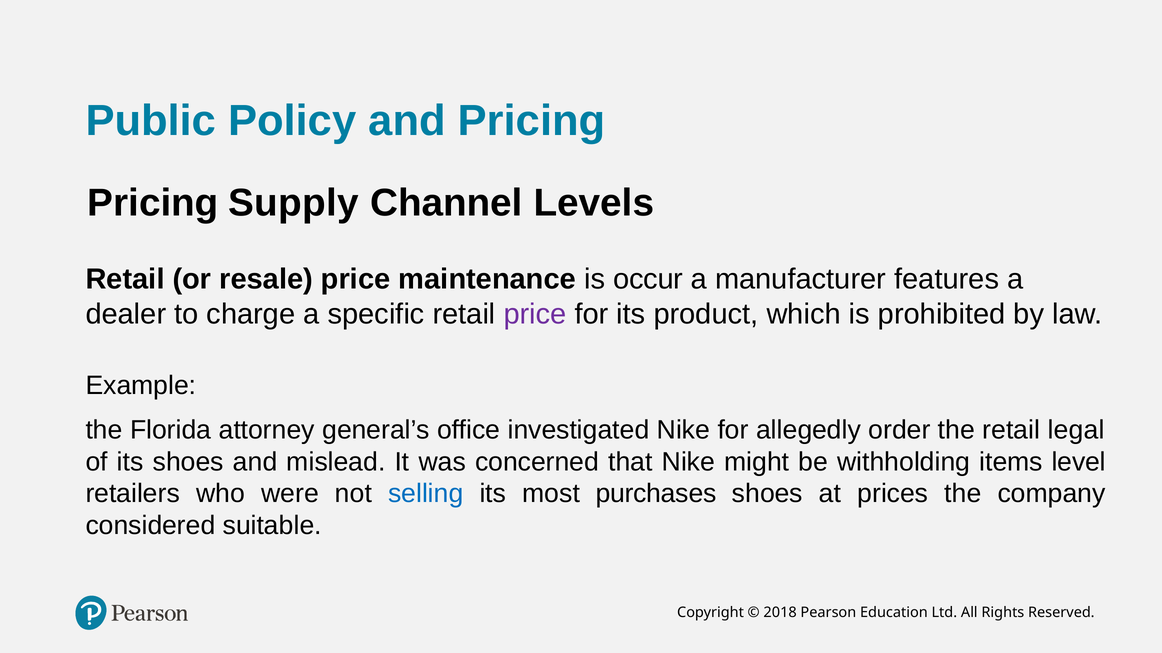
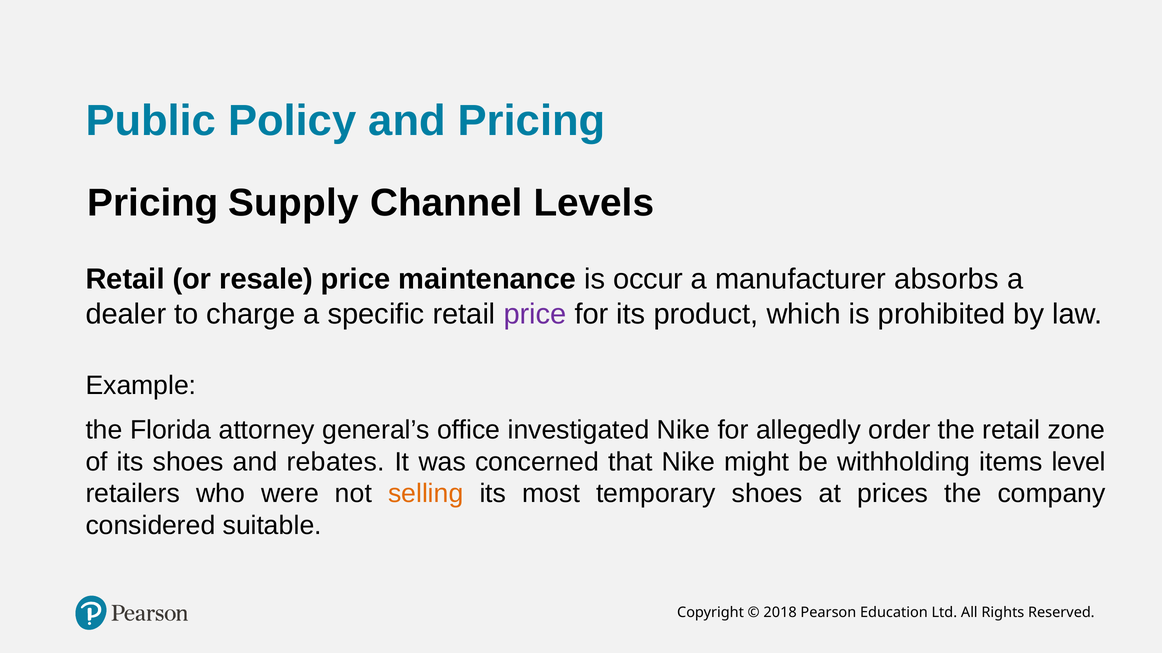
features: features -> absorbs (947, 280)
legal: legal -> zone (1076, 430)
mislead: mislead -> rebates (336, 462)
selling colour: blue -> orange (426, 494)
purchases: purchases -> temporary (656, 494)
